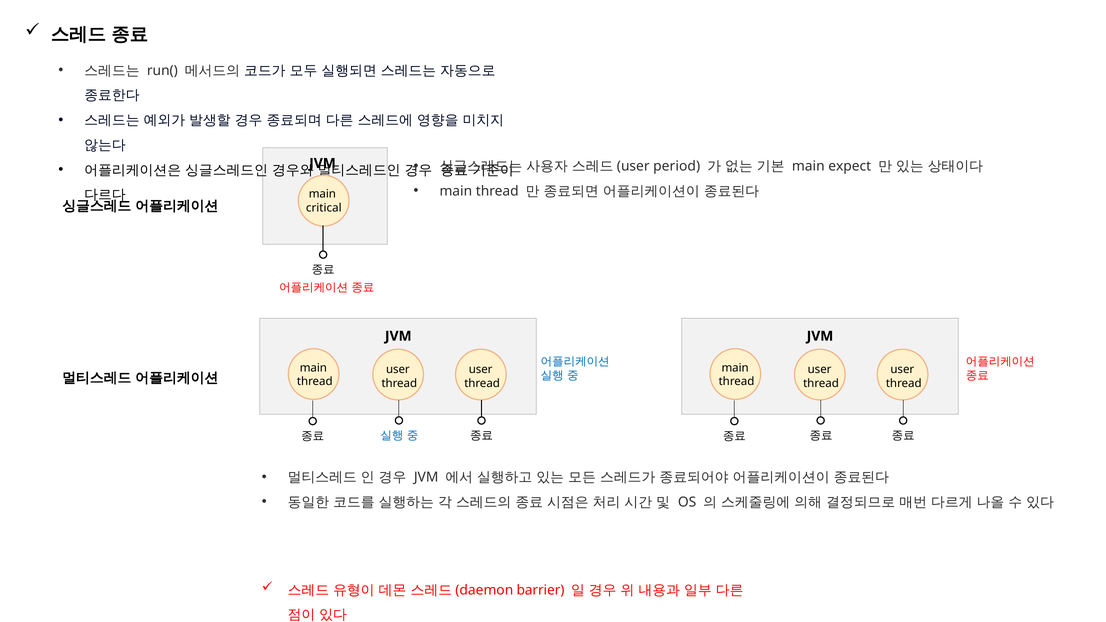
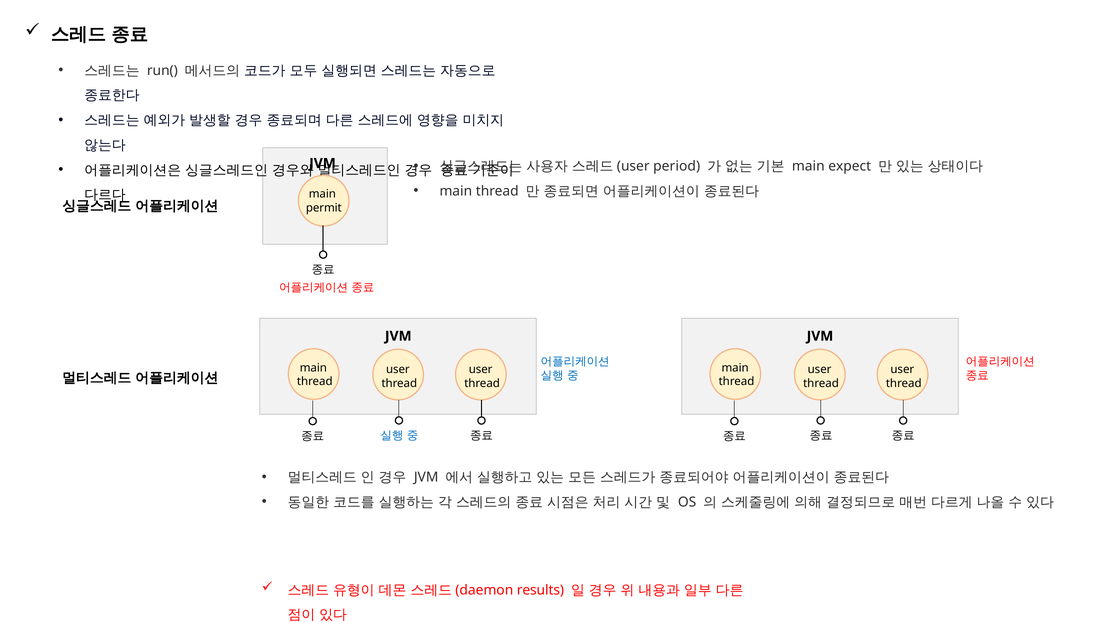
critical: critical -> permit (324, 208)
barrier: barrier -> results (540, 590)
